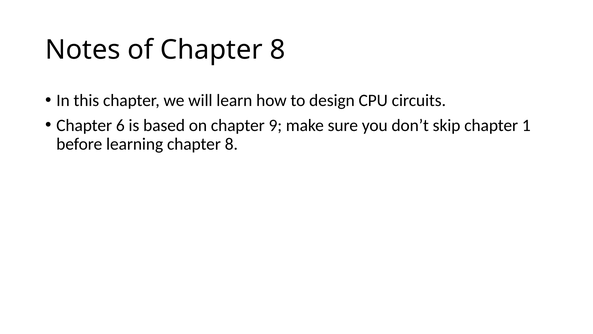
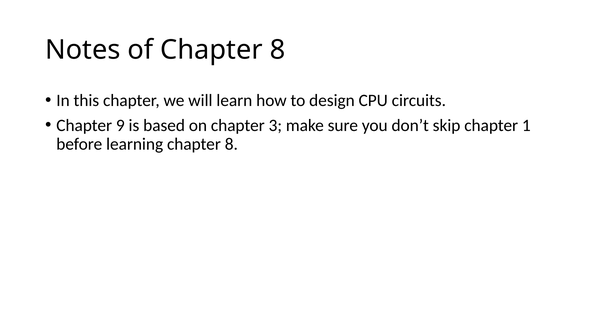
6: 6 -> 9 (120, 125)
9: 9 -> 3 (275, 125)
